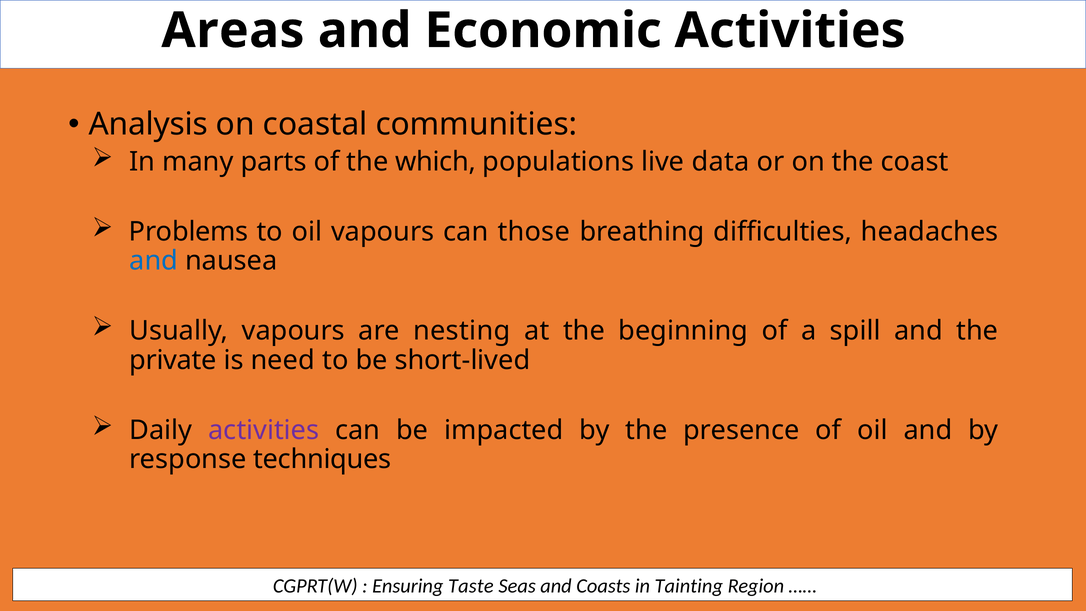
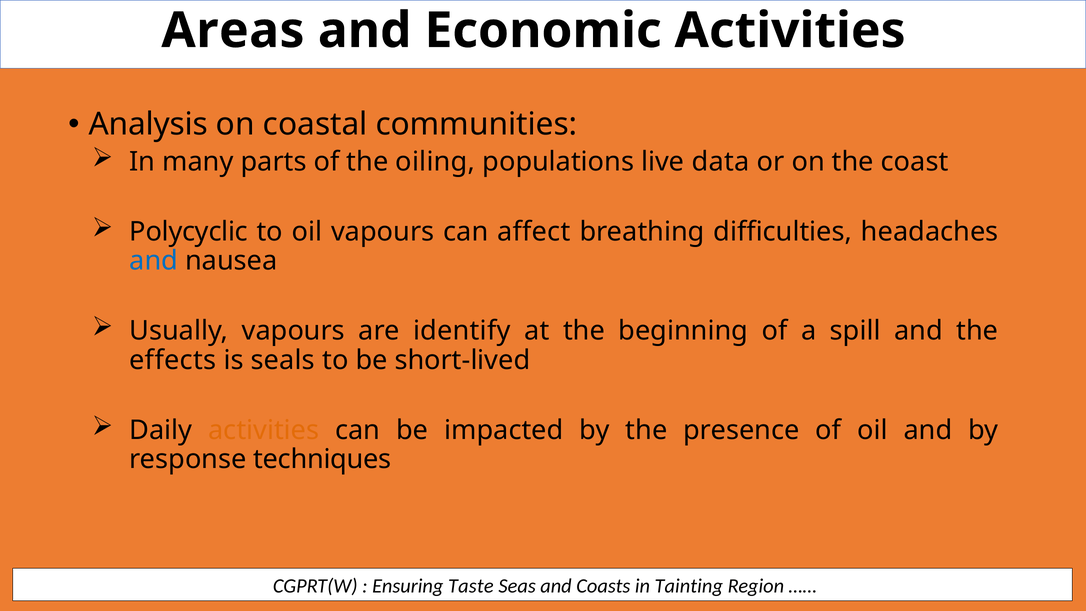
which: which -> oiling (435, 162)
Problems: Problems -> Polycyclic (189, 232)
those: those -> affect (534, 232)
nesting: nesting -> identify (462, 331)
private: private -> effects (173, 360)
need: need -> seals (283, 360)
activities colour: purple -> orange (264, 430)
